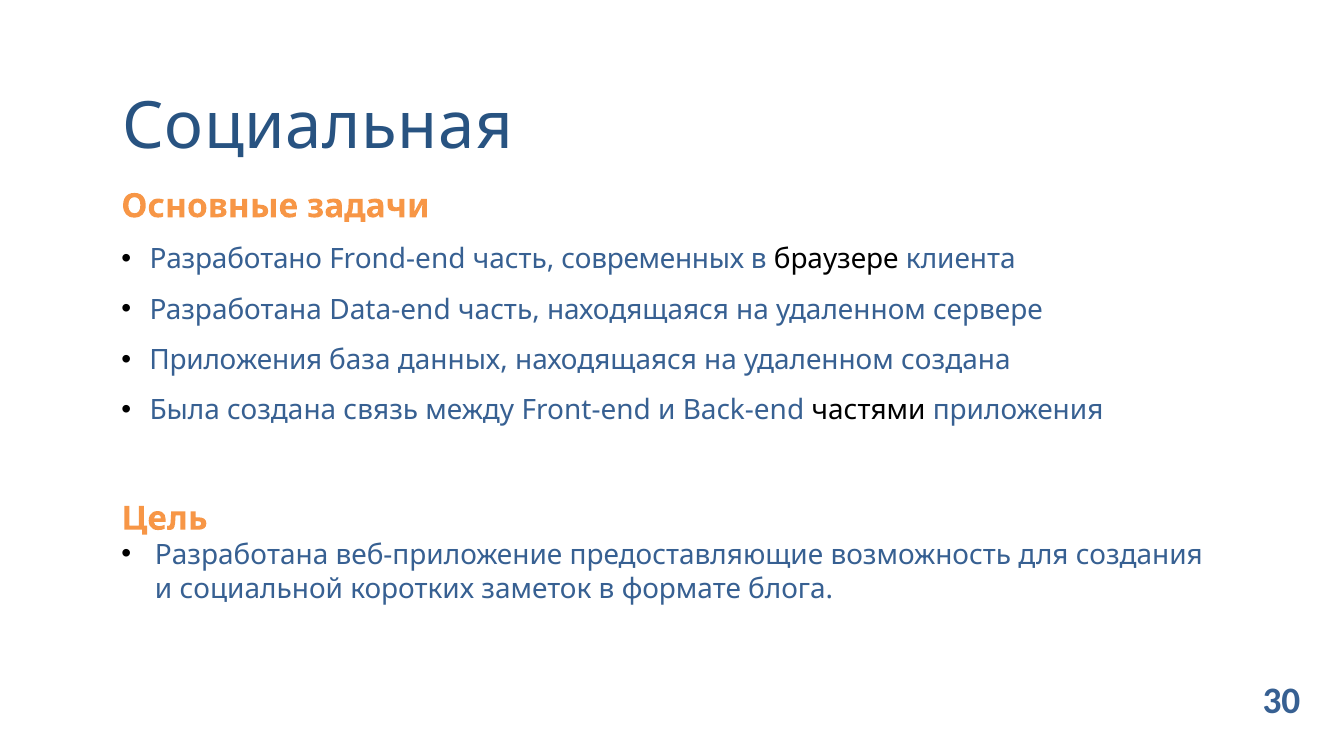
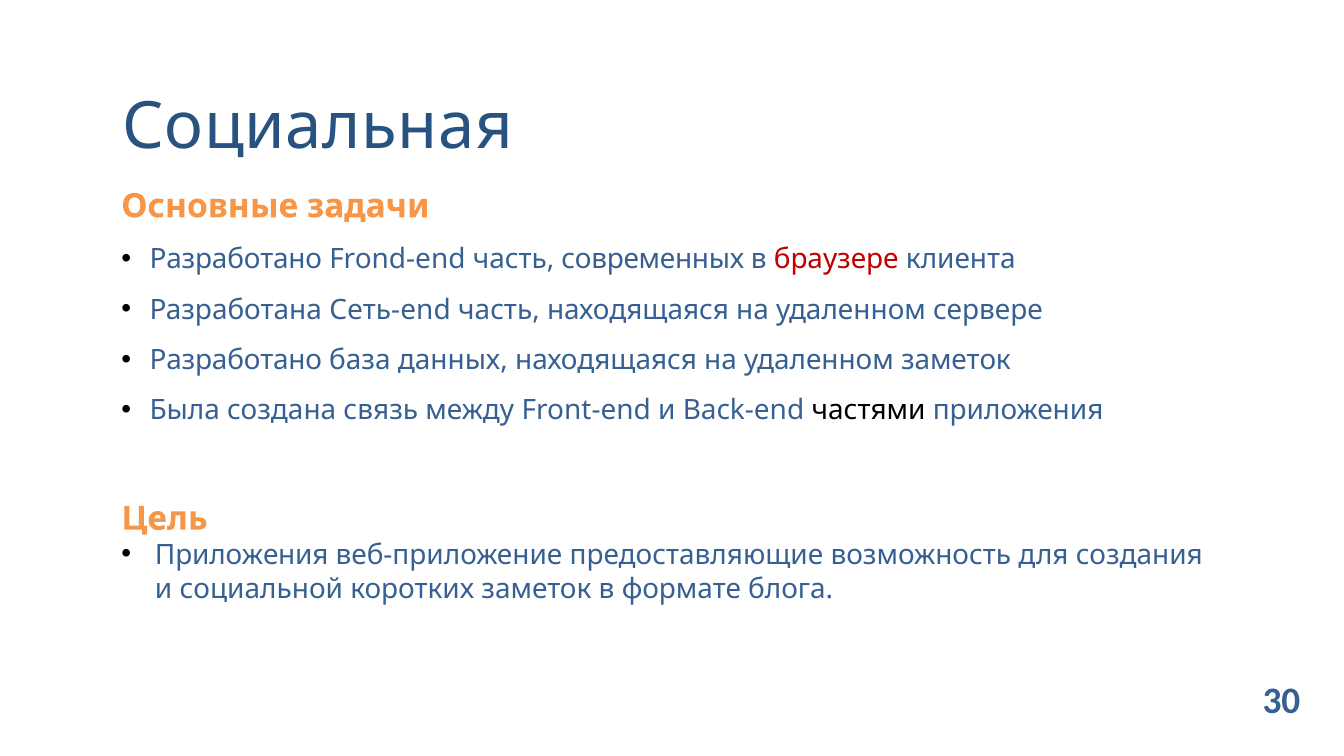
браузере colour: black -> red (836, 260)
Data-end: Data-end -> Сеть-end (390, 310)
Приложения: Приложения -> Разработано (236, 360)
удаленном создана: создана -> заметок (956, 360)
Разработана: Разработана -> Приложения (242, 555)
